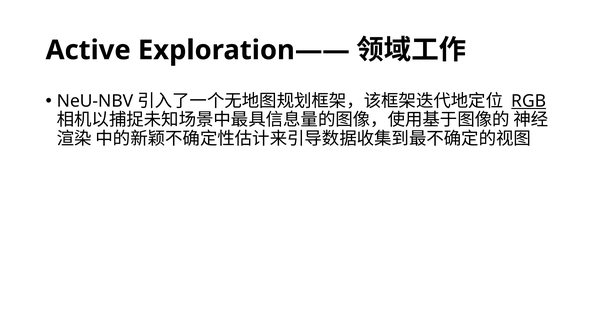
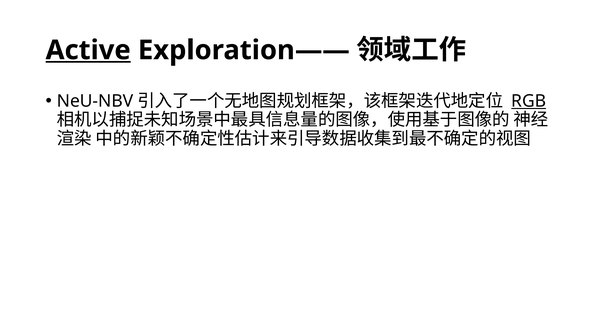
Active underline: none -> present (88, 50)
